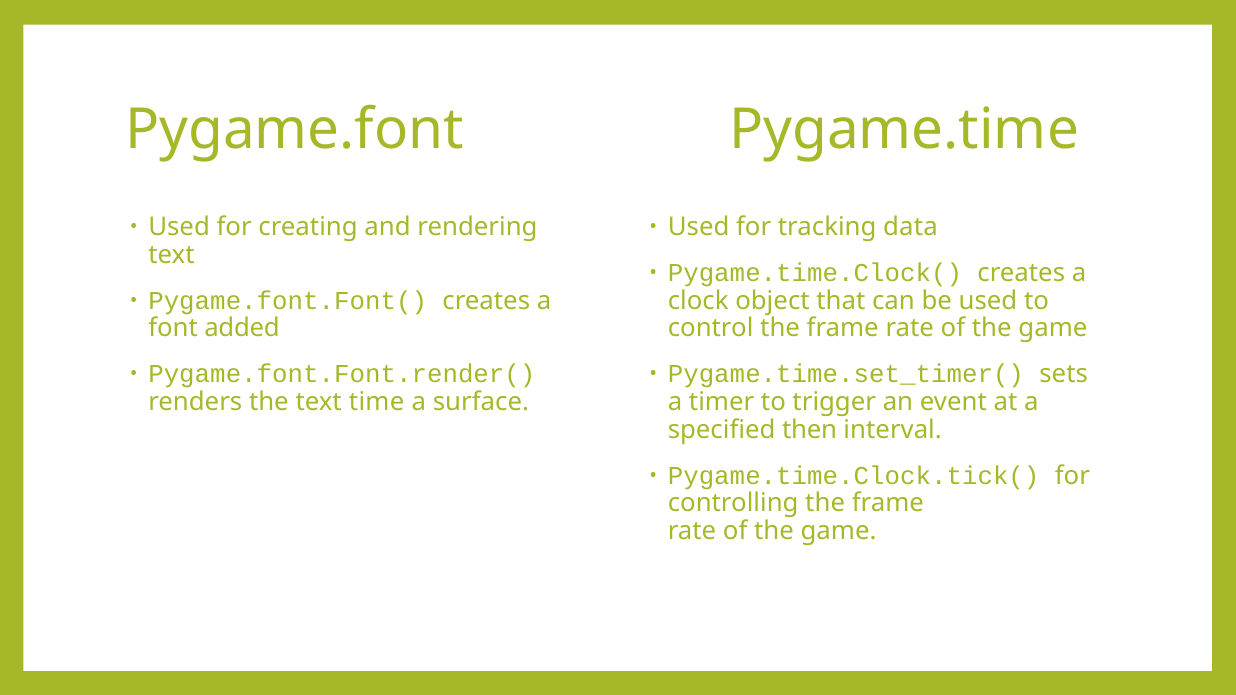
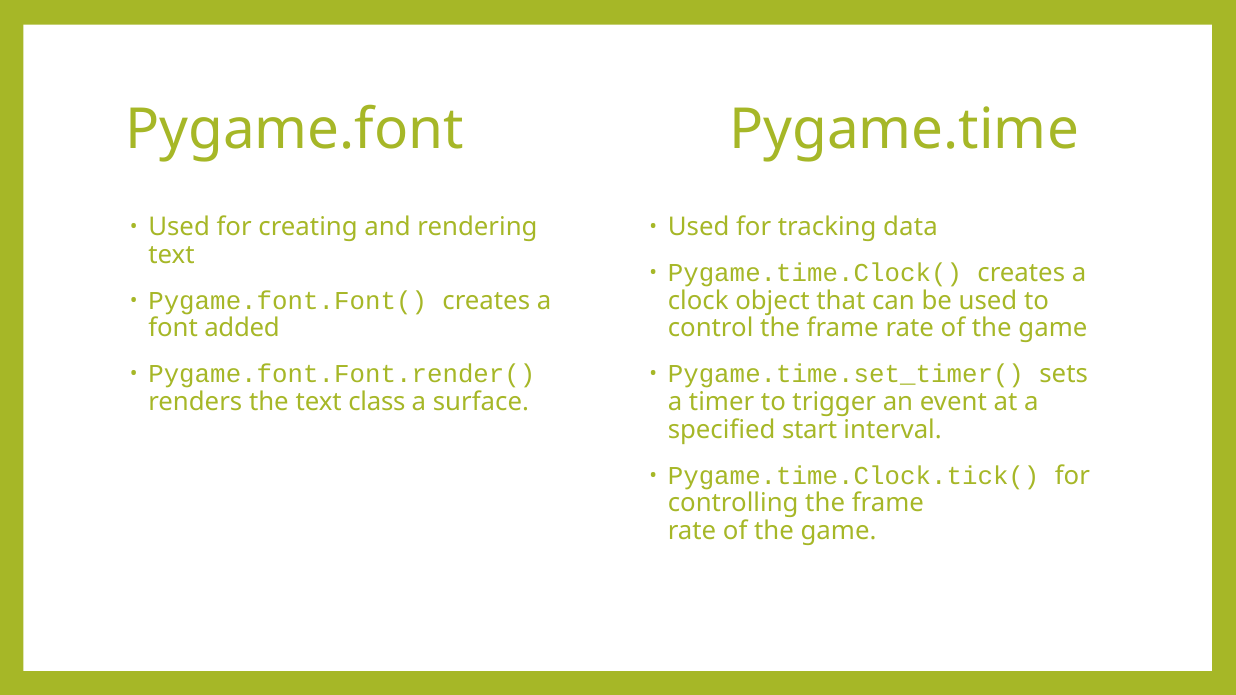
time: time -> class (377, 402)
then: then -> start (810, 430)
